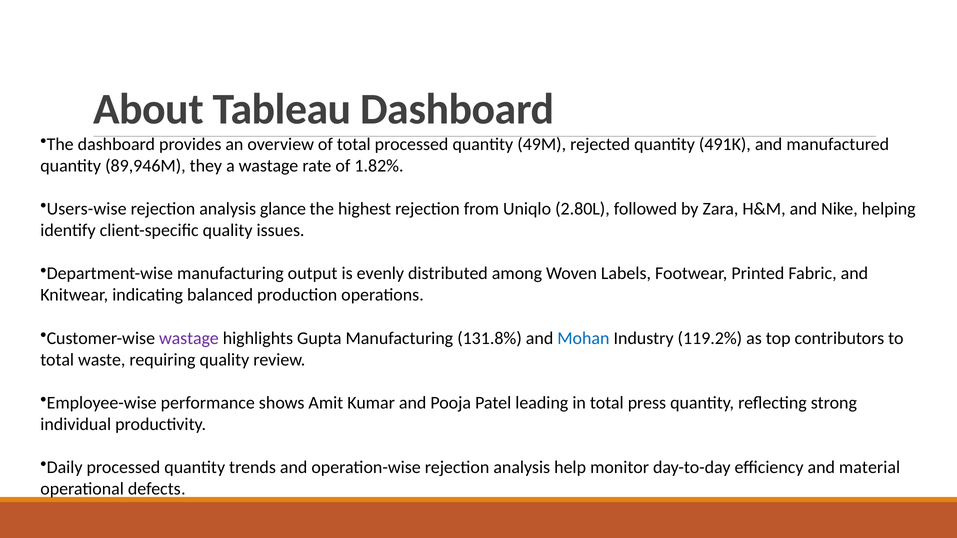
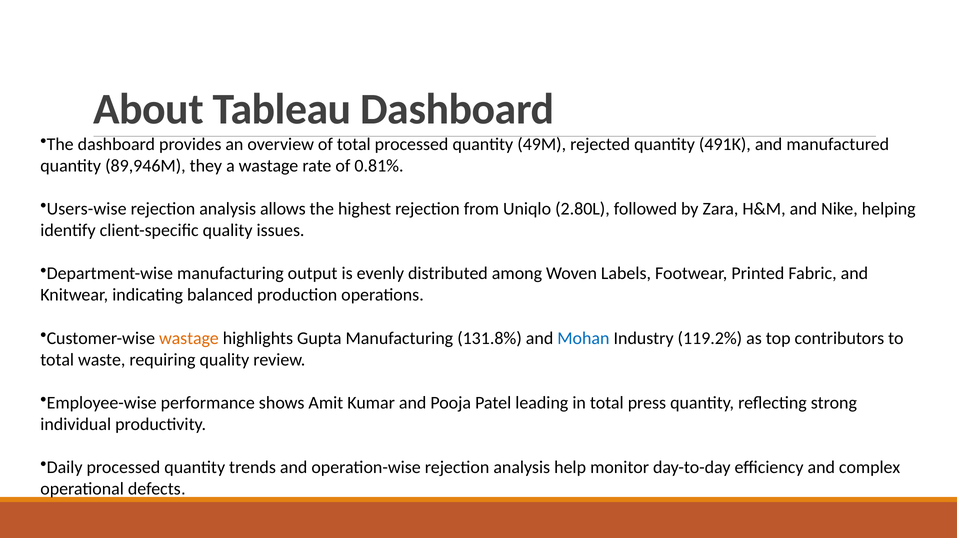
1.82%: 1.82% -> 0.81% (379, 166)
glance: glance -> allows (283, 209)
wastage colour: purple -> orange (189, 338)
material: material -> complex (870, 468)
